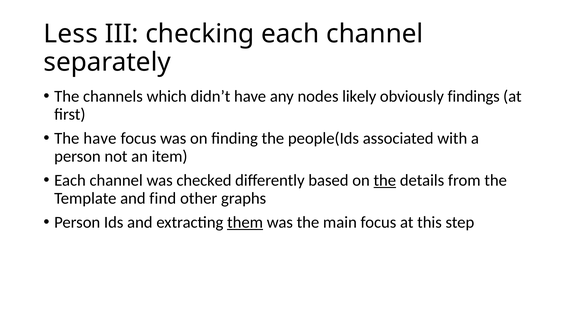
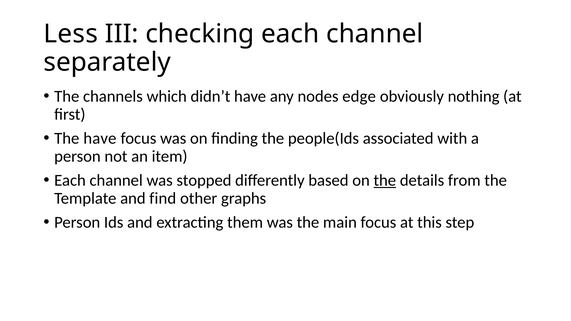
likely: likely -> edge (359, 97)
findings: findings -> nothing (474, 97)
checked: checked -> stopped (204, 180)
them underline: present -> none (245, 222)
